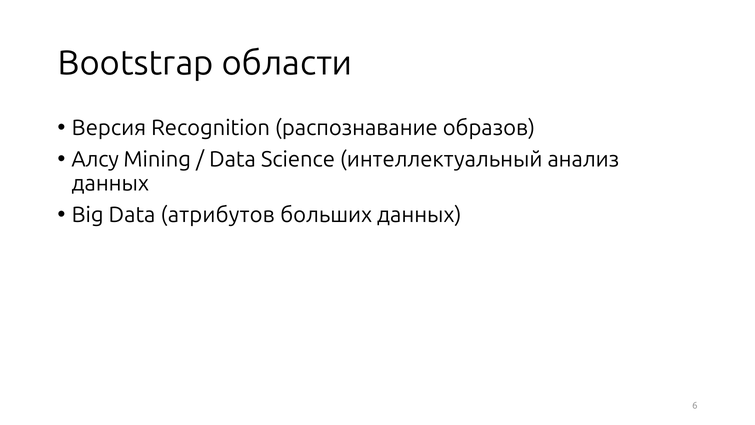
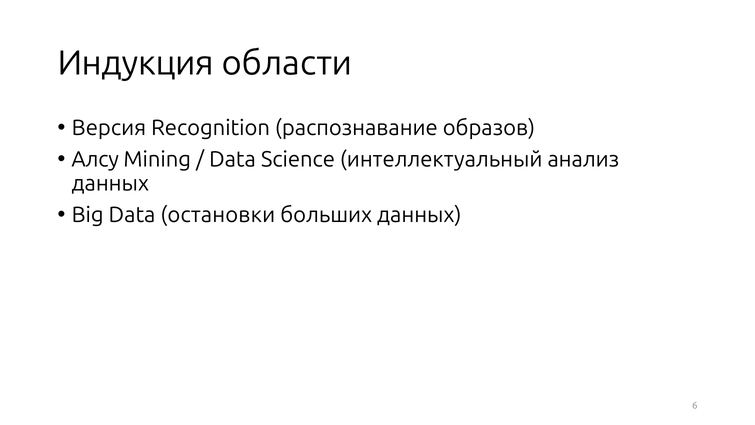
Bootstrap: Bootstrap -> Индукция (136, 63)
атрибутов: атрибутов -> остановки (218, 215)
